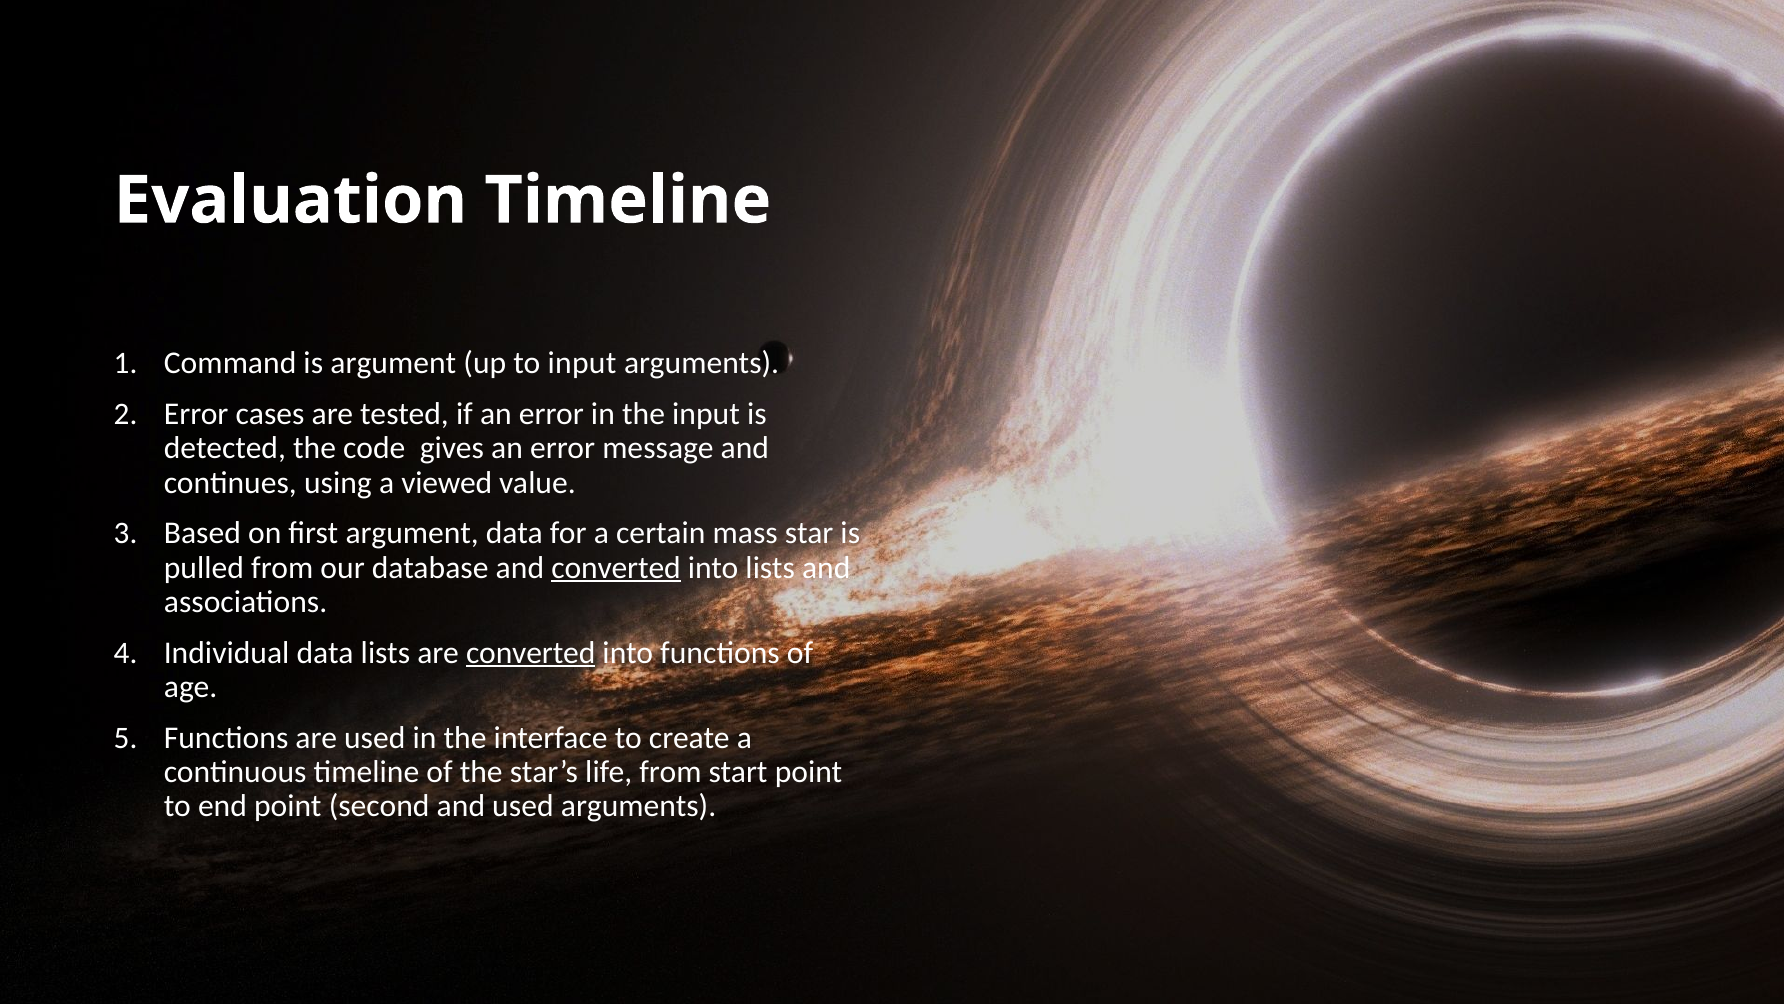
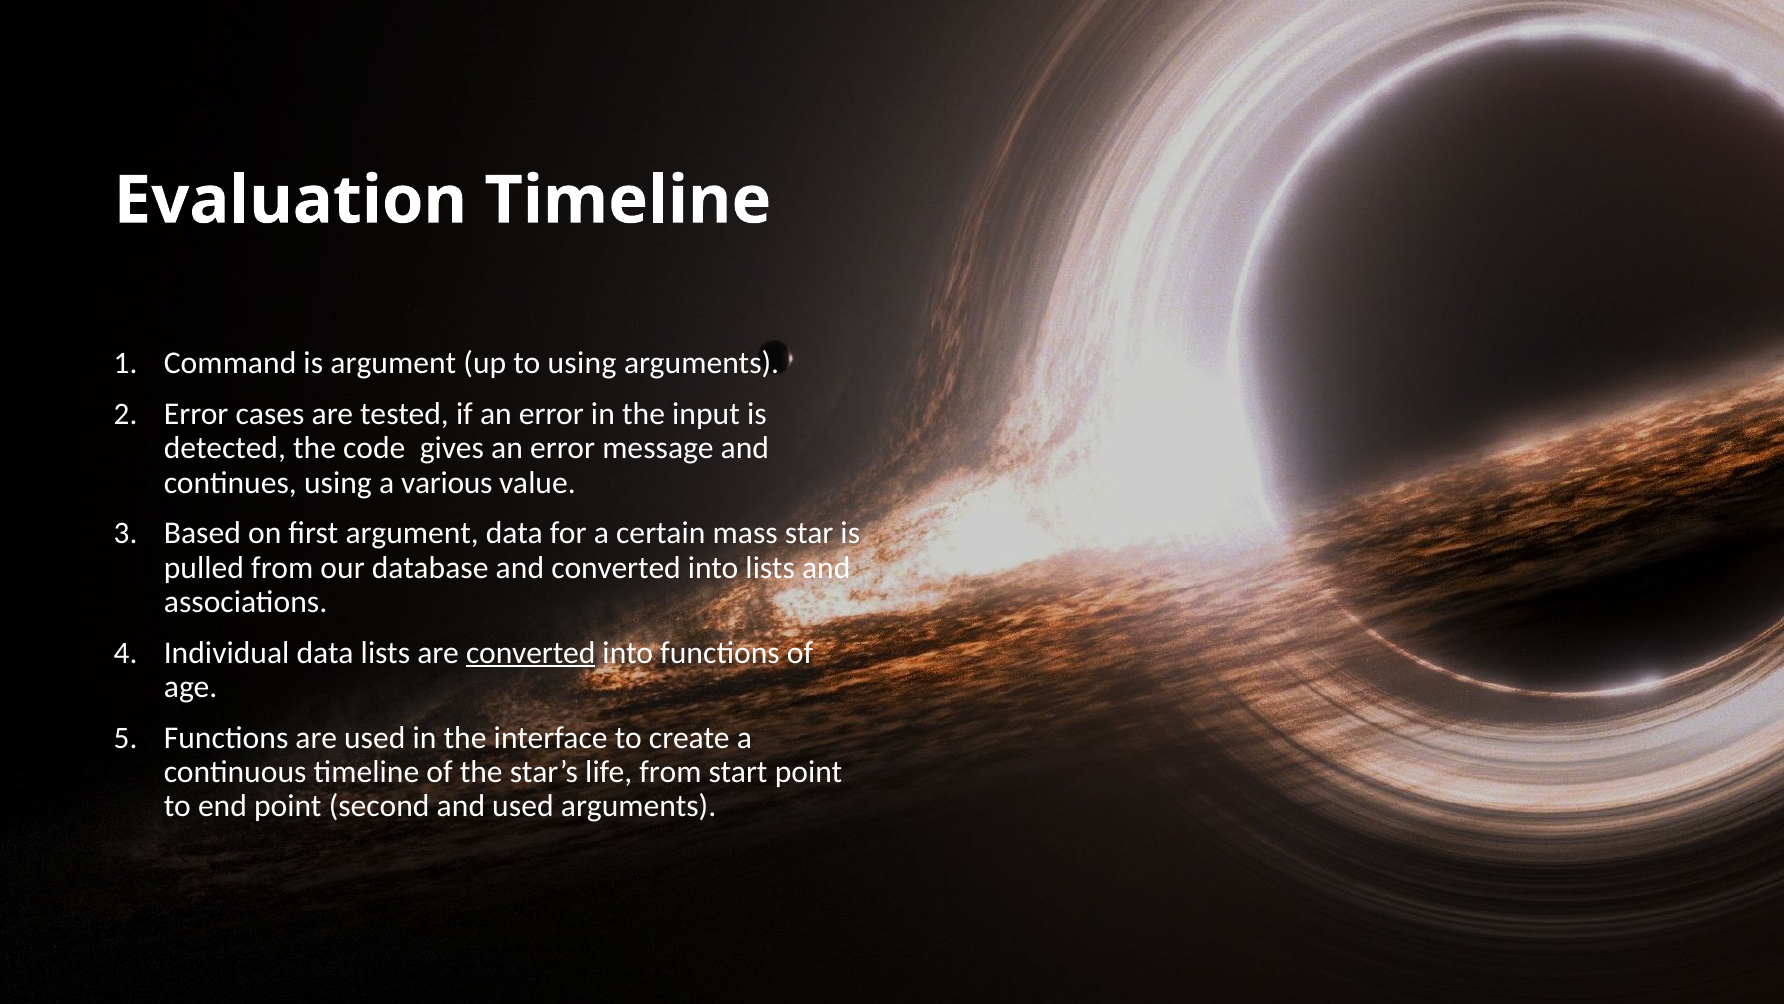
to input: input -> using (582, 363)
viewed: viewed -> various (447, 482)
converted underline: present -> none (616, 567)
